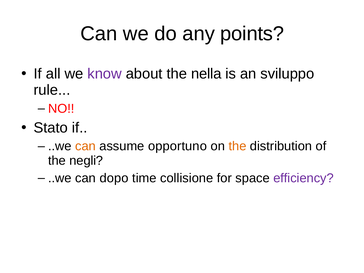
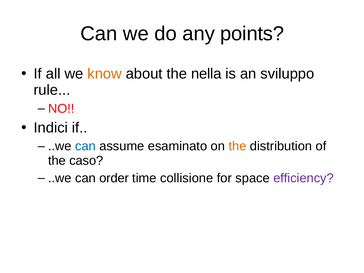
know colour: purple -> orange (105, 74)
Stato: Stato -> Indici (51, 128)
can colour: orange -> blue (85, 146)
opportuno: opportuno -> esaminato (178, 146)
negli: negli -> caso (86, 161)
dopo: dopo -> order (114, 178)
